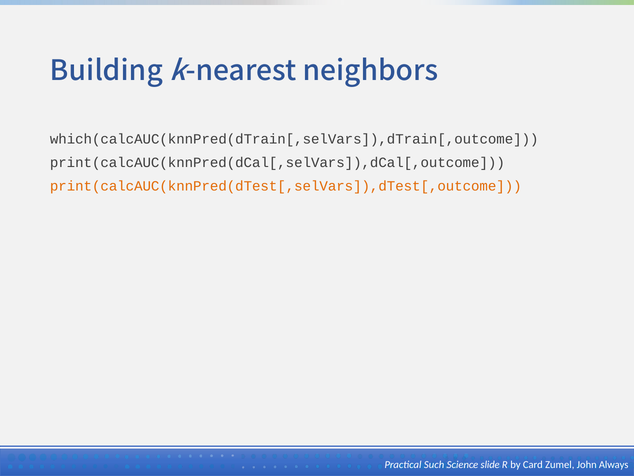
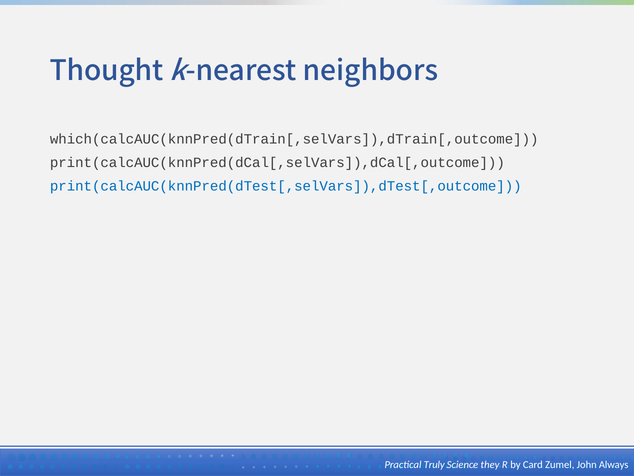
Building: Building -> Thought (107, 71)
print(calcAUC(knnPred(dTest[,selVars]),dTest[,outcome colour: orange -> blue (286, 186)
Such: Such -> Truly (434, 464)
slide: slide -> they (490, 464)
